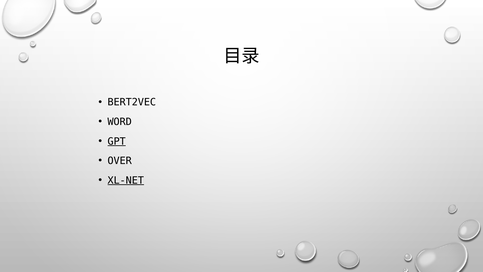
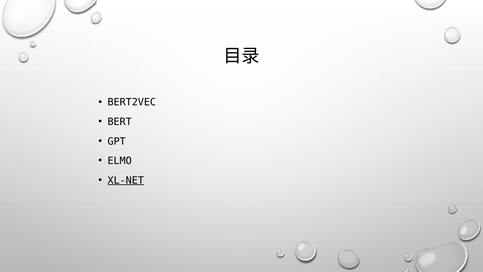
WORD: WORD -> BERT (120, 122)
GPT underline: present -> none (117, 141)
OVER: OVER -> ELMO (120, 161)
